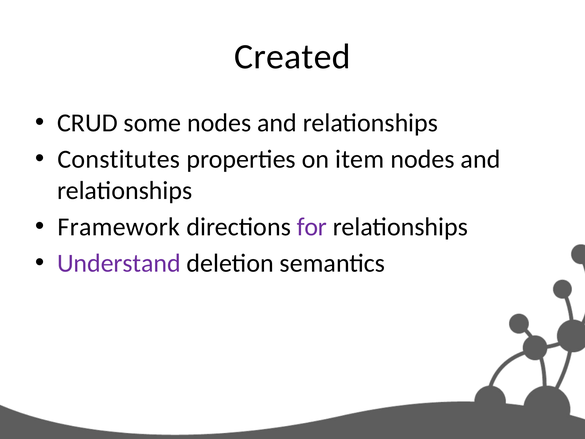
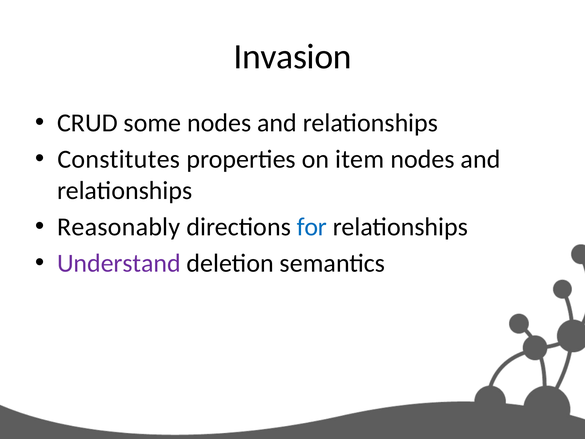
Created: Created -> Invasion (293, 57)
Framework: Framework -> Reasonably (119, 227)
for colour: purple -> blue (312, 227)
